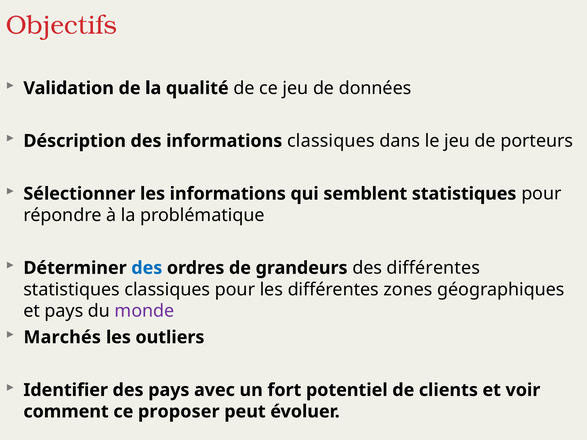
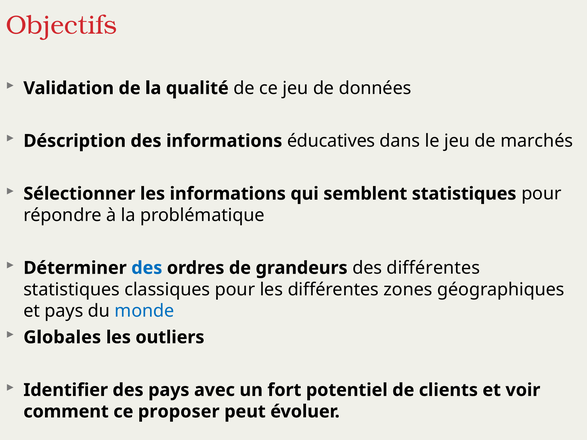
informations classiques: classiques -> éducatives (331, 141)
porteurs: porteurs -> marchés (537, 141)
monde colour: purple -> blue (144, 311)
Marchés: Marchés -> Globales (62, 337)
